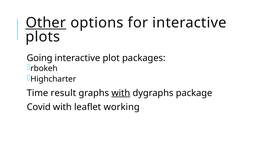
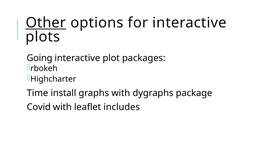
result: result -> install (63, 93)
with underline: present -> none (121, 93)
working: working -> includes (122, 107)
